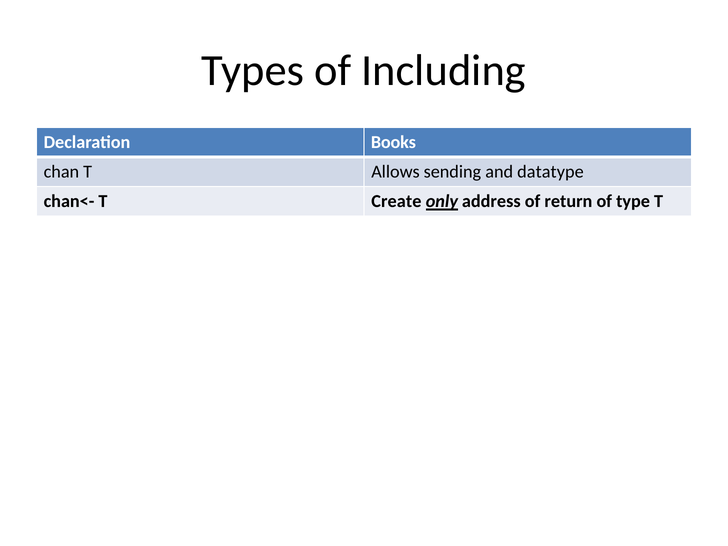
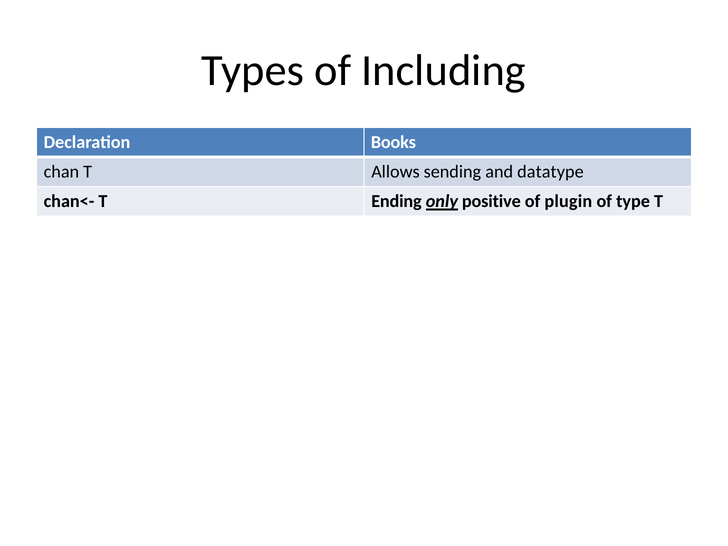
Create: Create -> Ending (397, 201)
address: address -> positive (491, 201)
return: return -> plugin (568, 201)
